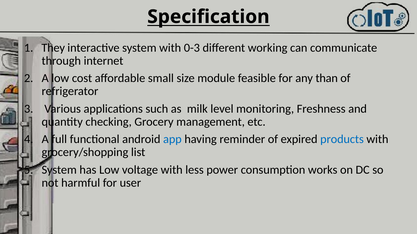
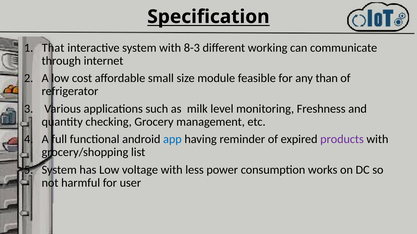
They: They -> That (53, 48)
0-3: 0-3 -> 8-3 (192, 48)
products colour: blue -> purple (342, 140)
